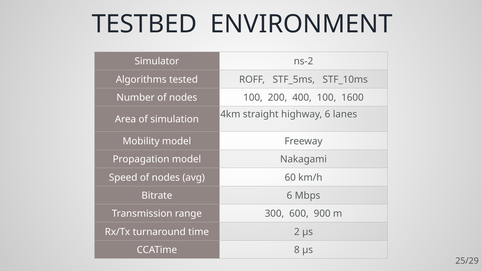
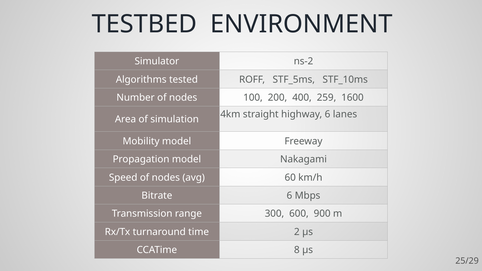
400 100: 100 -> 259 (326, 98)
